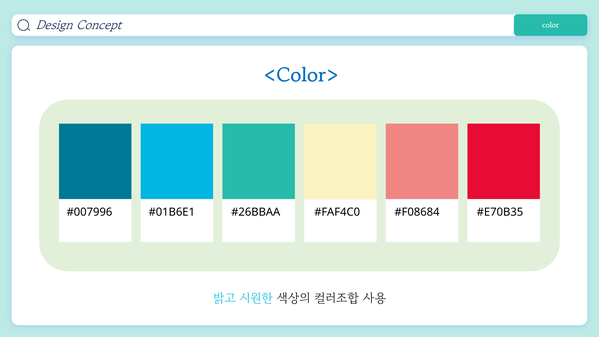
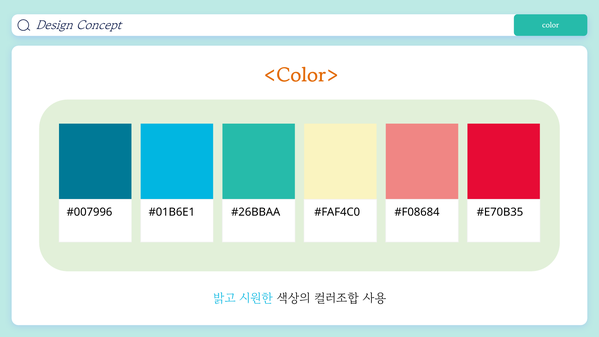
<Color> colour: blue -> orange (301, 77)
